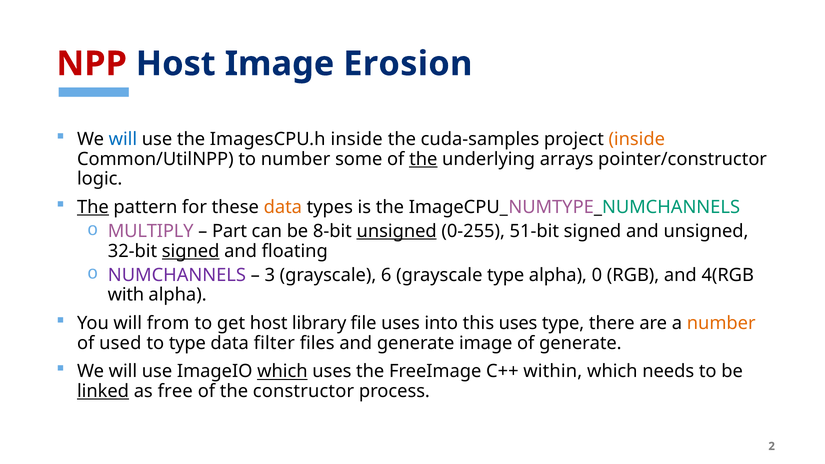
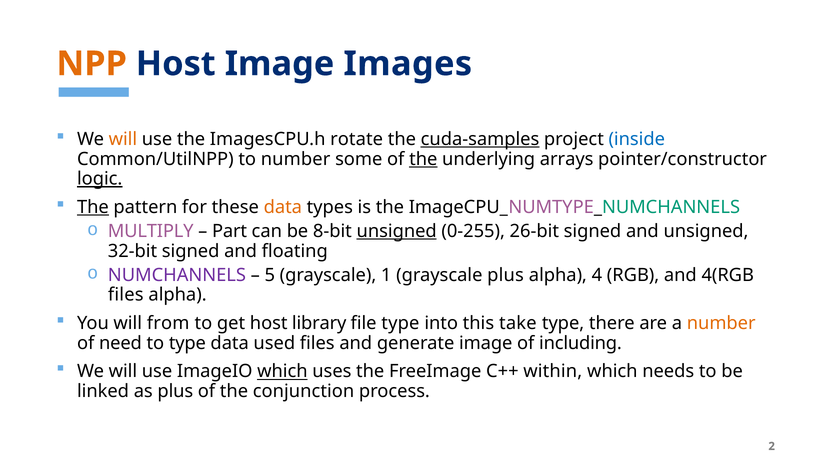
NPP colour: red -> orange (92, 64)
Erosion: Erosion -> Images (408, 64)
will colour: blue -> orange (123, 139)
ImagesCPU.h inside: inside -> rotate (357, 139)
cuda-samples underline: none -> present (480, 139)
inside colour: orange -> blue (637, 139)
logic underline: none -> present (100, 179)
51-bit: 51-bit -> 26-bit (534, 231)
signed underline: present -> none (191, 251)
3: 3 -> 5 (270, 275)
6: 6 -> 1 (386, 275)
grayscale type: type -> plus (506, 275)
0: 0 -> 4 (597, 275)
with: with -> files (126, 295)
file uses: uses -> type (400, 323)
this uses: uses -> take (518, 323)
used: used -> need (120, 343)
filter: filter -> used (274, 343)
of generate: generate -> including (580, 343)
linked underline: present -> none (103, 391)
as free: free -> plus (175, 391)
constructor: constructor -> conjunction (304, 391)
